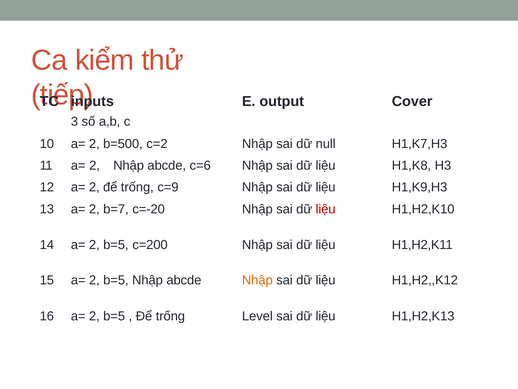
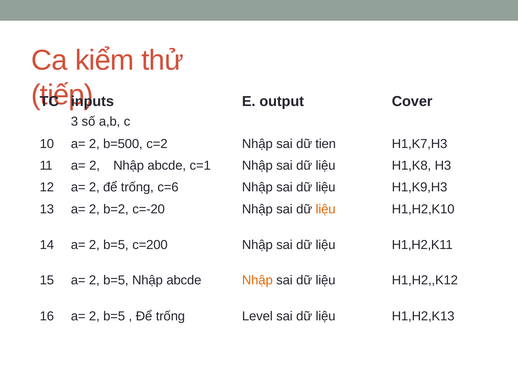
null: null -> tien (326, 144)
c=6: c=6 -> c=1 (200, 165)
c=9: c=9 -> c=6 (168, 187)
b=7: b=7 -> b=2 (116, 209)
liệu colour: red -> orange (326, 209)
